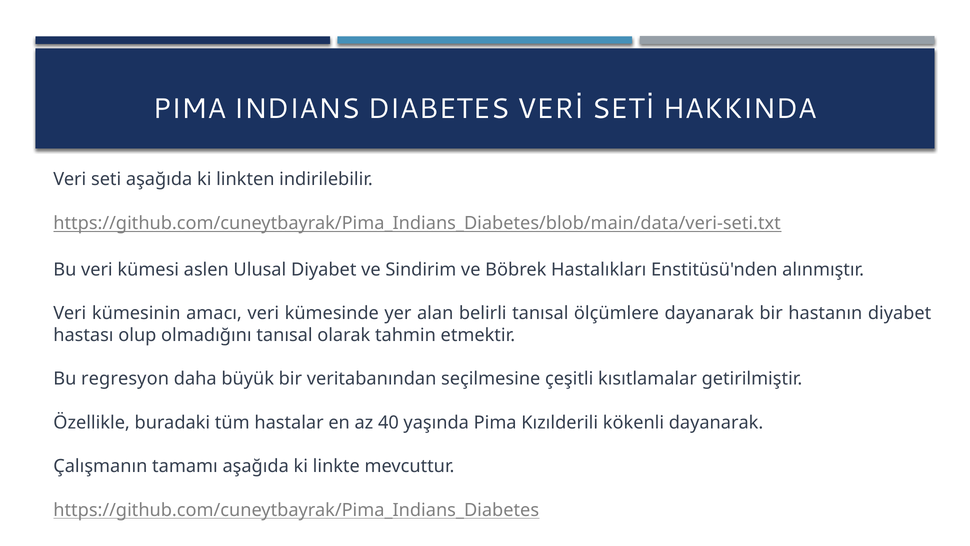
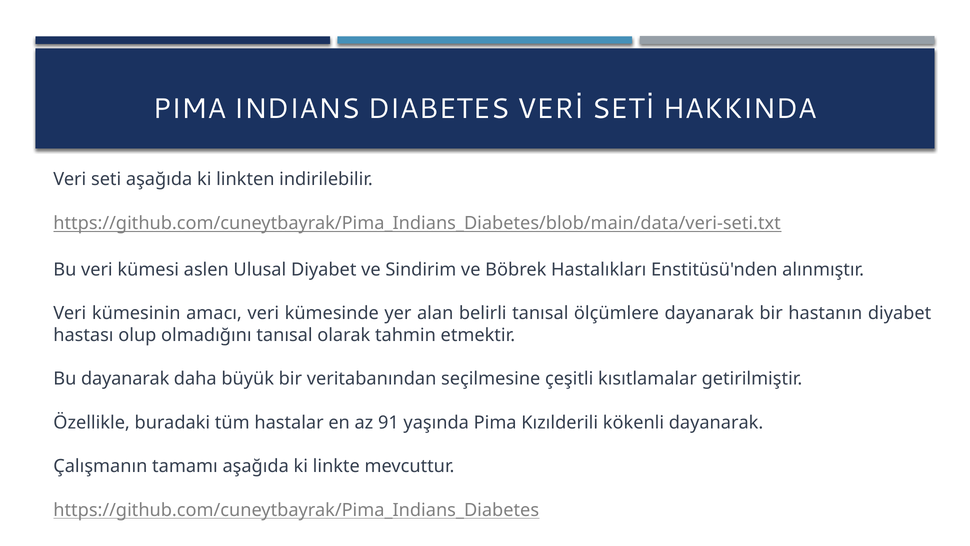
Bu regresyon: regresyon -> dayanarak (125, 379)
40: 40 -> 91 (388, 422)
